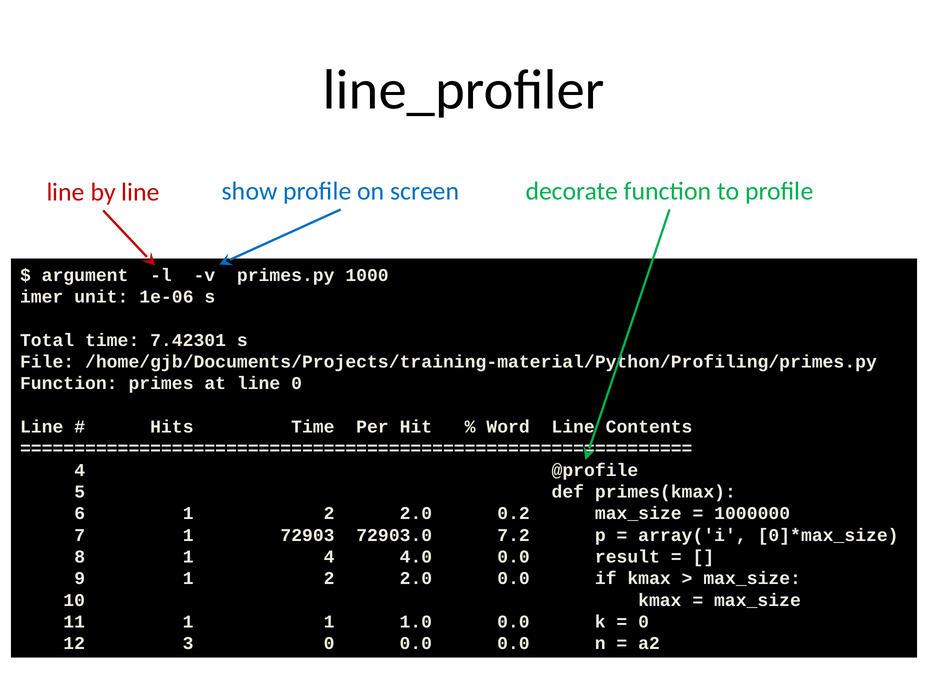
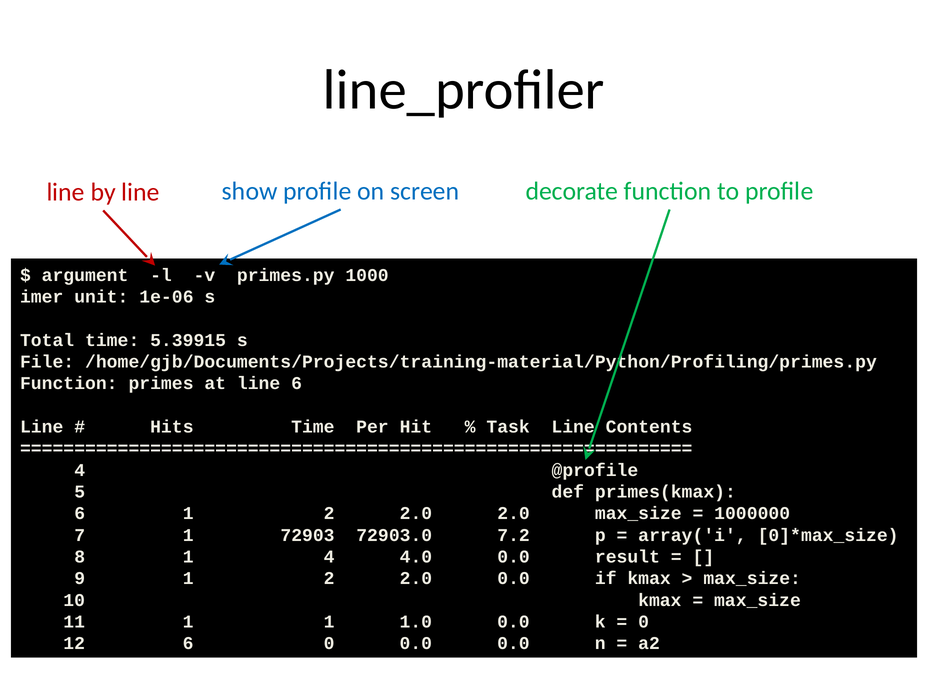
7.42301: 7.42301 -> 5.39915 (188, 340)
line 0: 0 -> 6 (297, 384)
Word: Word -> Task (508, 427)
2.0 0.2: 0.2 -> 2.0 (514, 514)
12 3: 3 -> 6 (188, 643)
